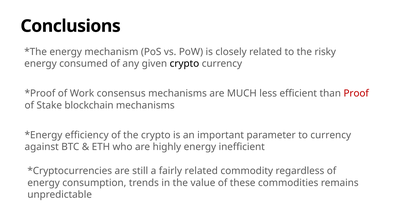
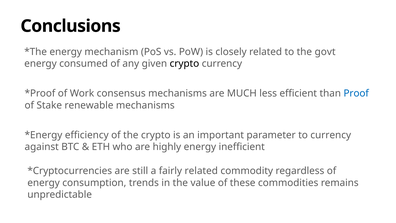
risky: risky -> govt (325, 52)
Proof colour: red -> blue (356, 93)
blockchain: blockchain -> renewable (89, 105)
